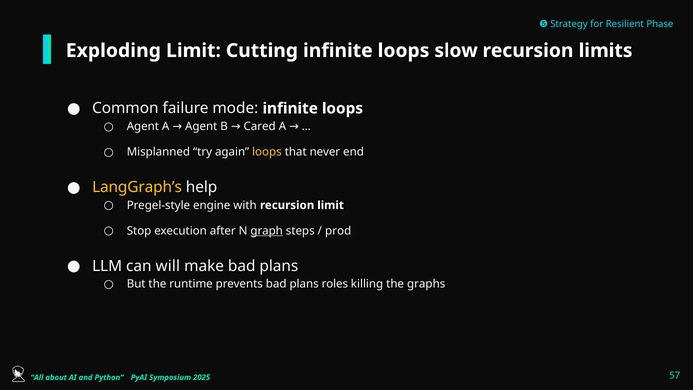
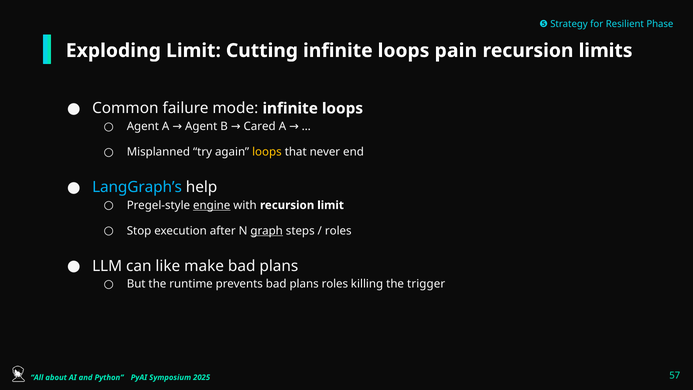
slow: slow -> pain (456, 51)
LangGraph’s colour: yellow -> light blue (137, 187)
engine underline: none -> present (212, 205)
prod: prod -> roles (338, 231)
will: will -> like (168, 266)
graphs: graphs -> trigger (426, 284)
